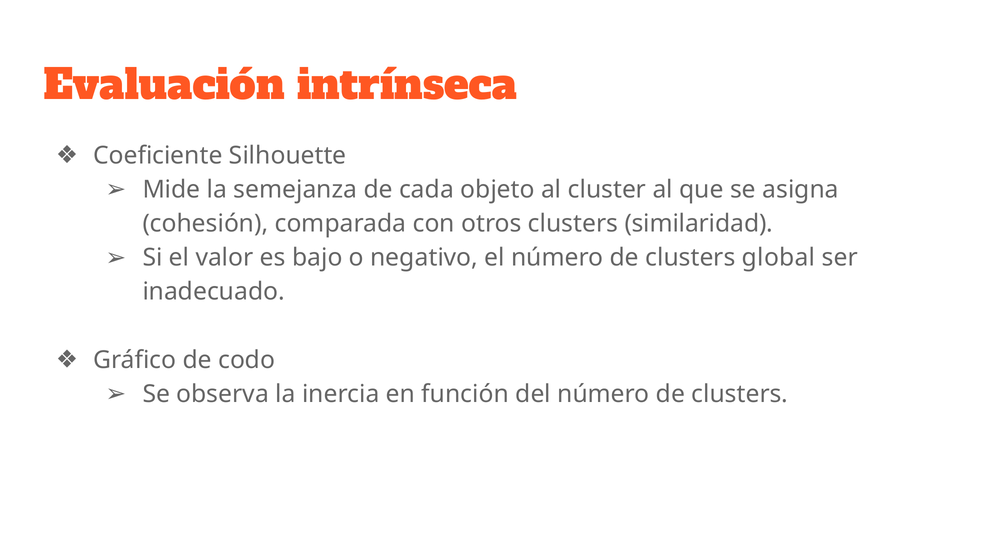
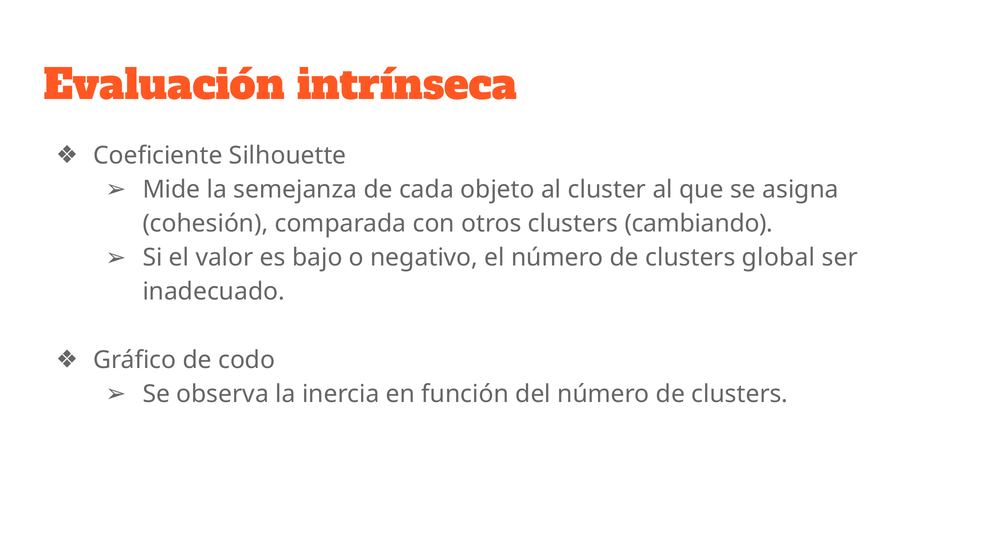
similaridad: similaridad -> cambiando (699, 224)
